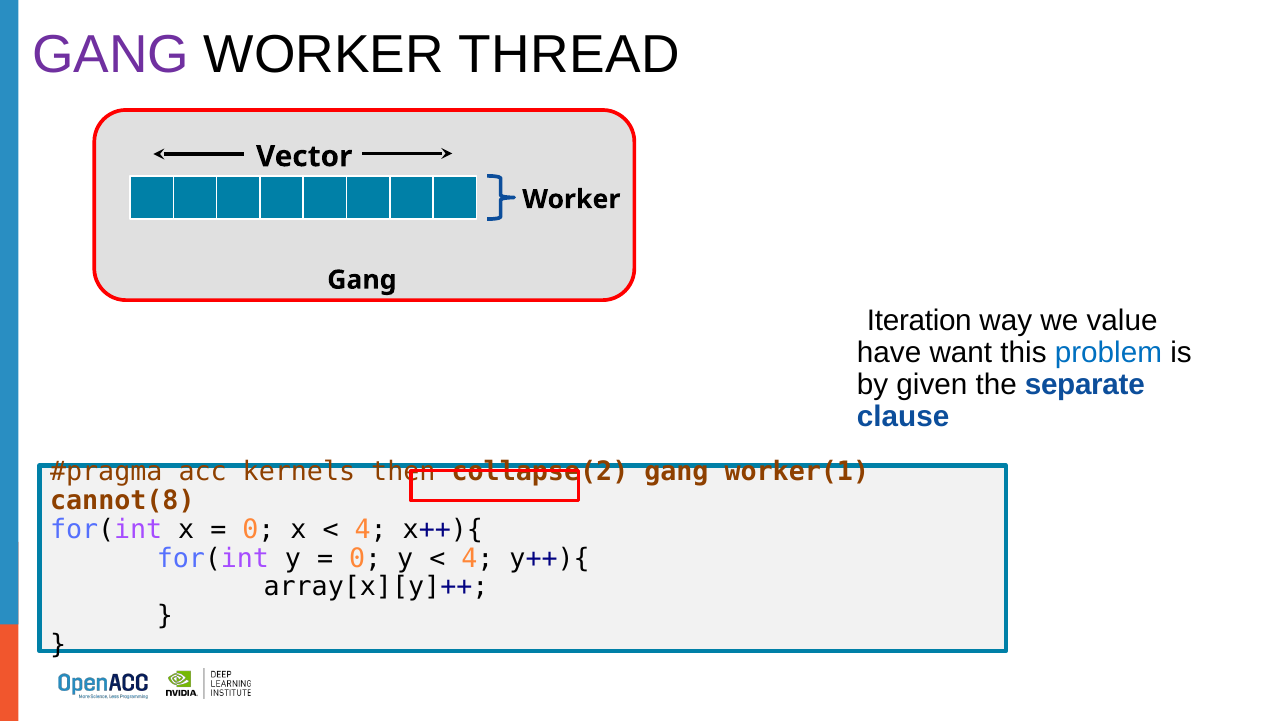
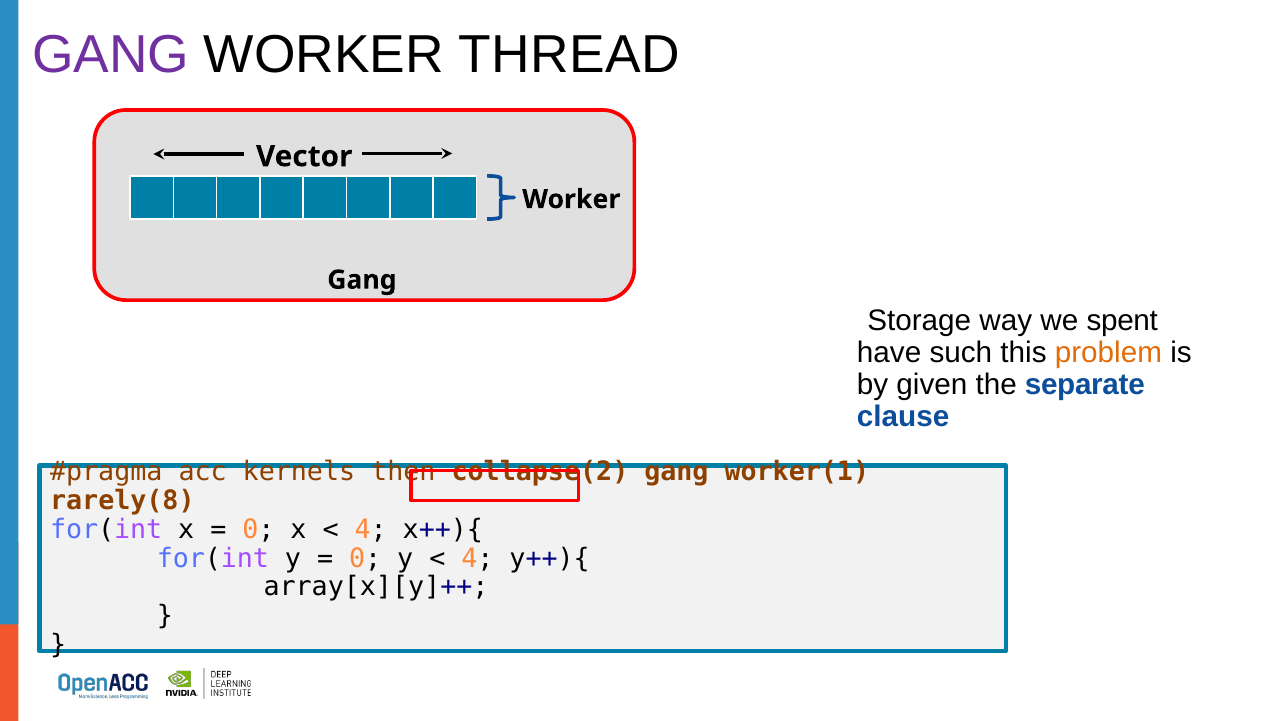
Iteration: Iteration -> Storage (919, 321)
value: value -> spent (1122, 321)
want: want -> such (961, 353)
problem colour: blue -> orange (1108, 353)
cannot(8: cannot(8 -> rarely(8 (122, 500)
